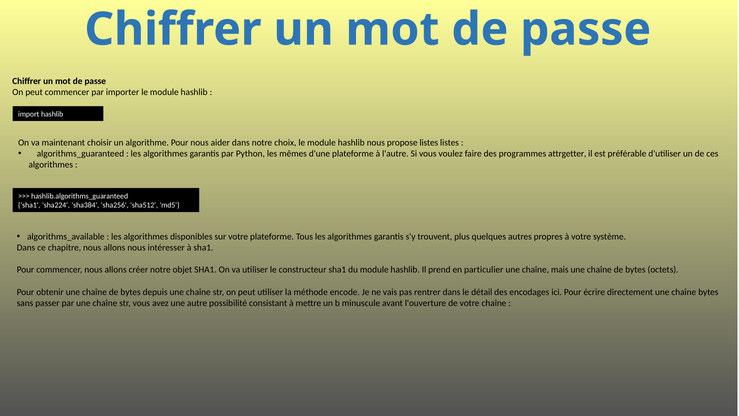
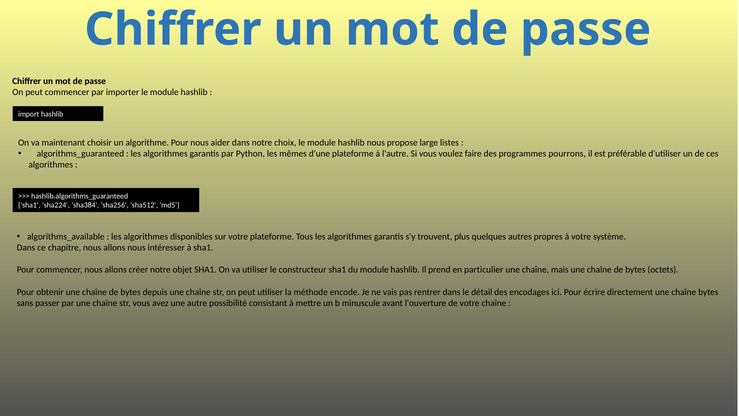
propose listes: listes -> large (429, 142)
attrgetter: attrgetter -> pourrons (567, 154)
